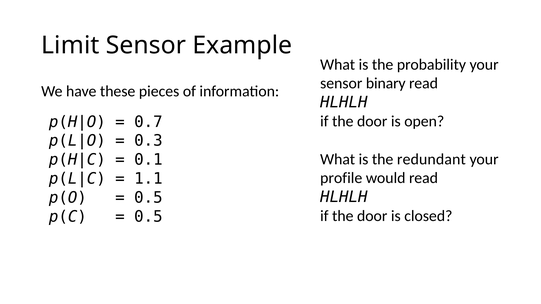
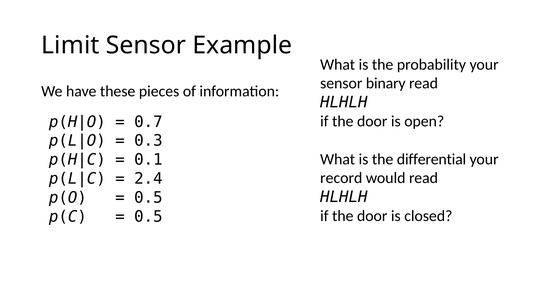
redundant: redundant -> differential (432, 159)
1.1: 1.1 -> 2.4 (148, 179)
profile: profile -> record (341, 178)
